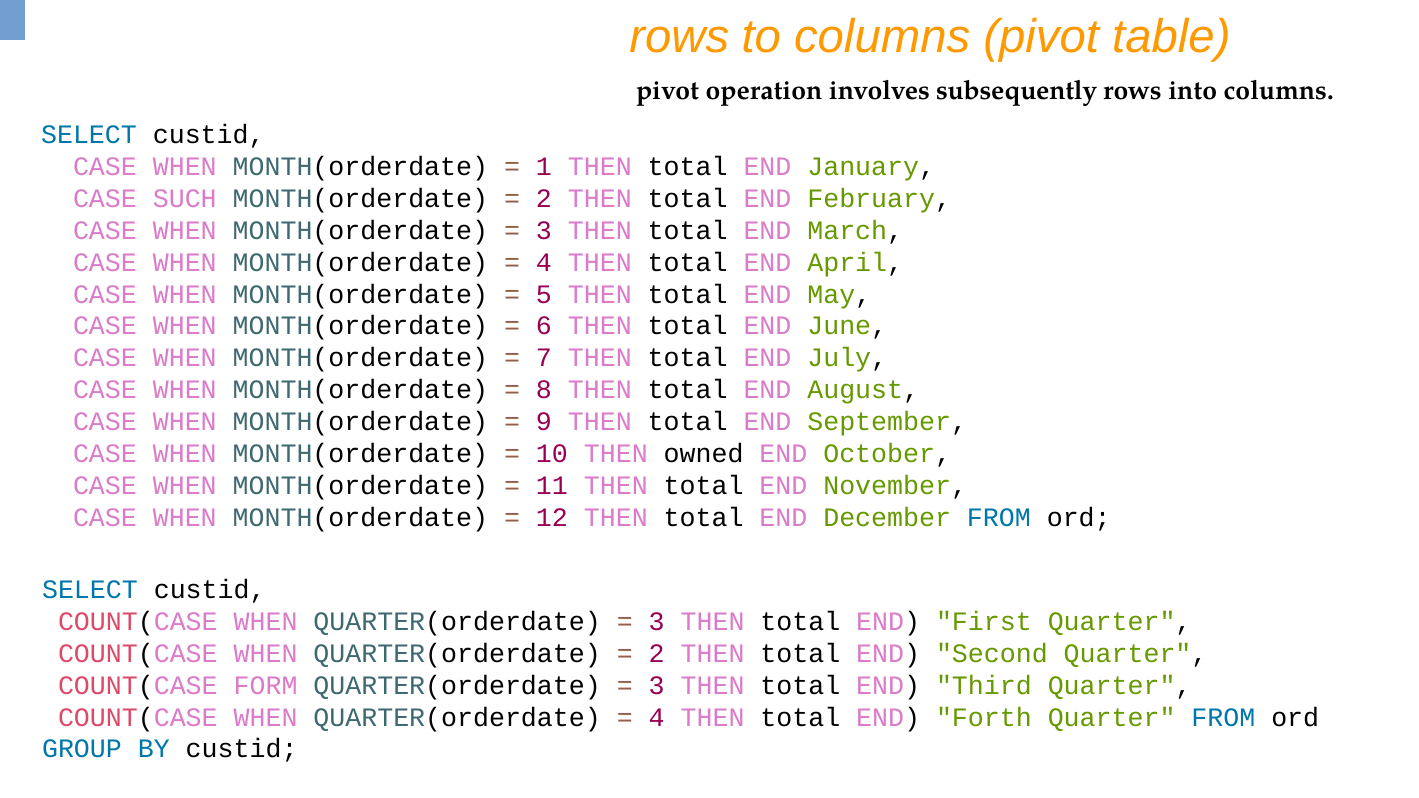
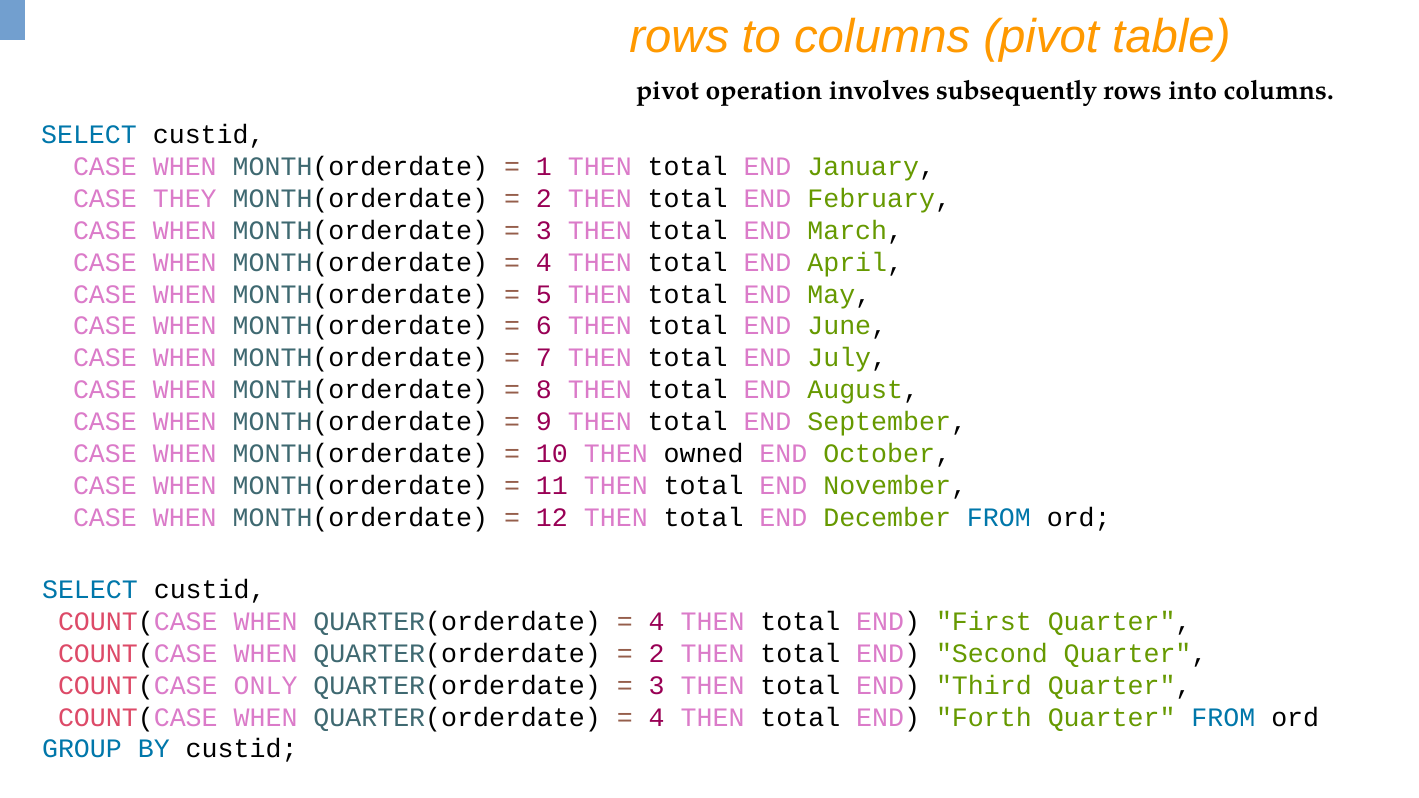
SUCH: SUCH -> THEY (185, 199)
3: 3 -> 4 (657, 622)
FORM: FORM -> ONLY (266, 685)
